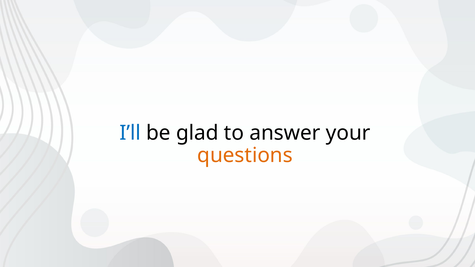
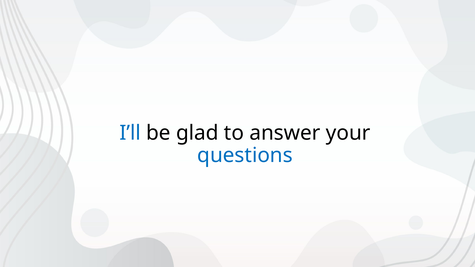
questions colour: orange -> blue (245, 155)
